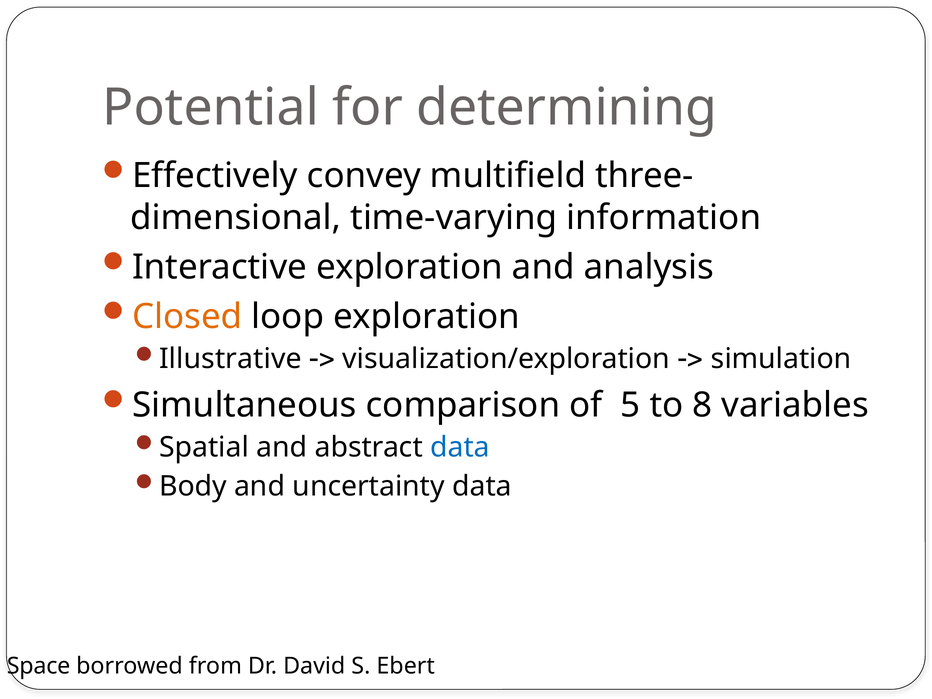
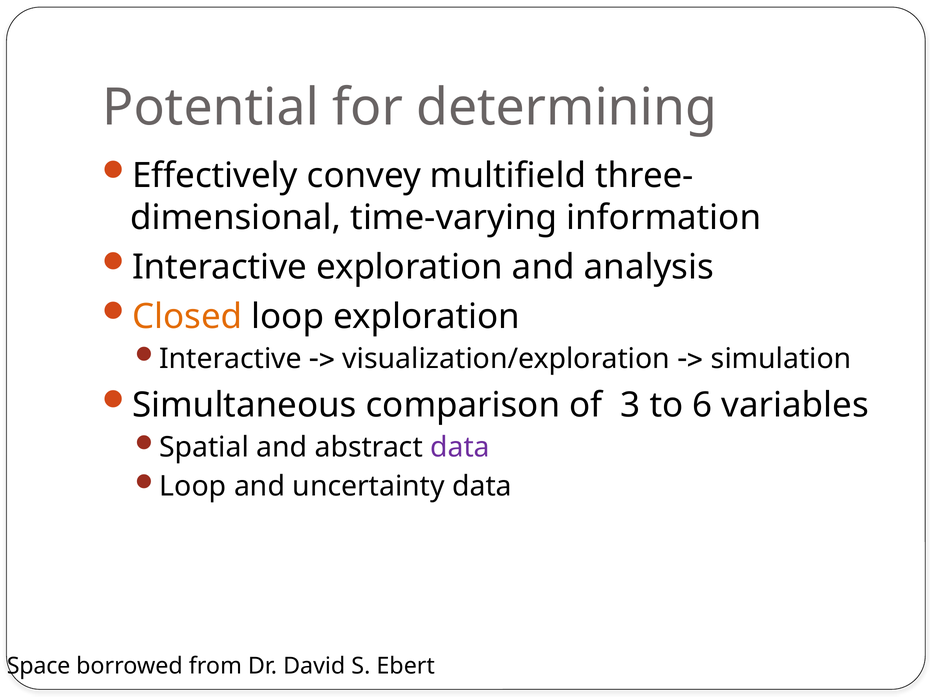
Illustrative: Illustrative -> Interactive (230, 359)
5: 5 -> 3 (630, 405)
8: 8 -> 6 (702, 405)
data colour: blue -> purple (460, 447)
Body: Body -> Loop (193, 486)
